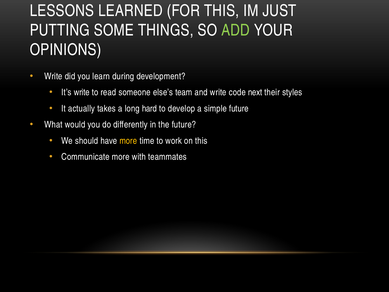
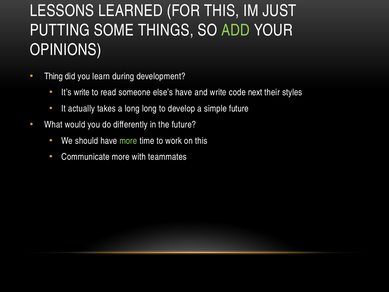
Write: Write -> Thing (54, 76)
else’s team: team -> have (184, 92)
long hard: hard -> long (149, 108)
more colour: yellow -> light green (128, 141)
